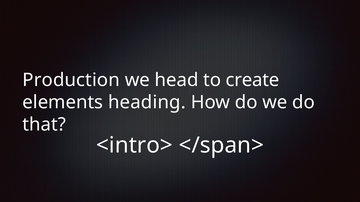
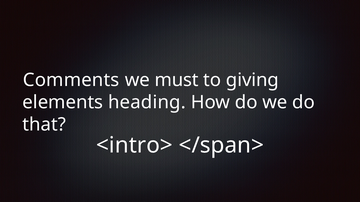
Production: Production -> Comments (71, 80)
head: head -> must (177, 80)
create: create -> giving (252, 80)
